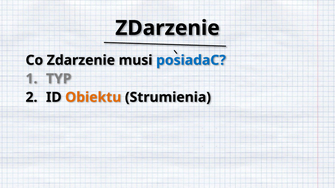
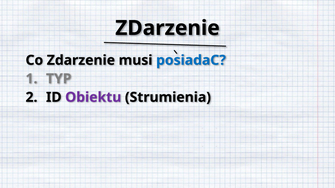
Obiektu colour: orange -> purple (93, 97)
